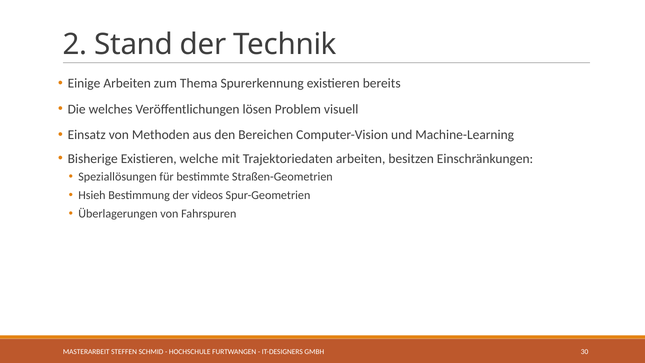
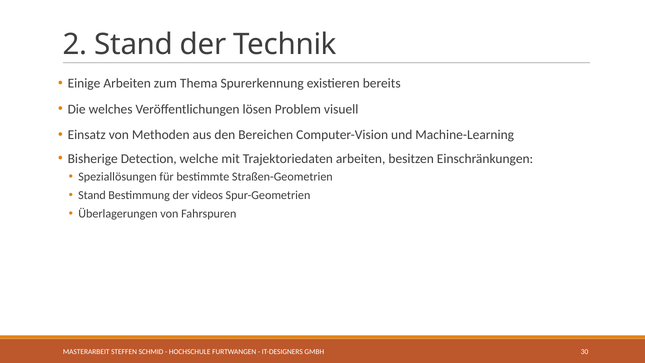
Bisherige Existieren: Existieren -> Detection (149, 159)
Hsieh: Hsieh -> Stand (92, 195)
